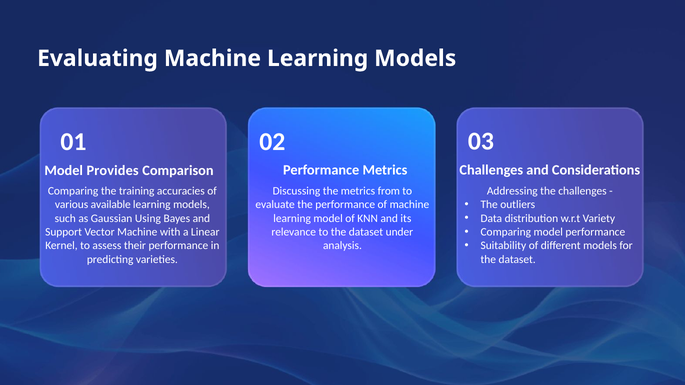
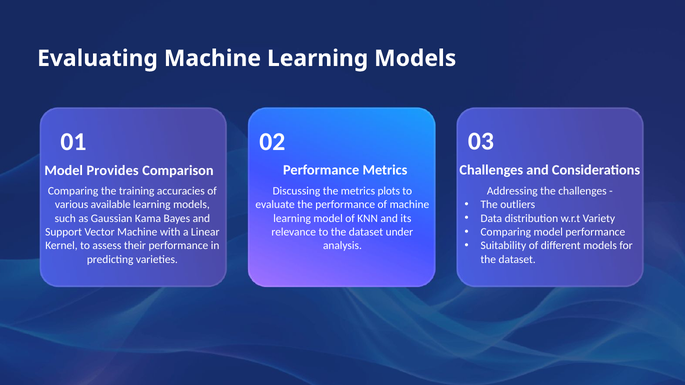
from: from -> plots (389, 191)
Using: Using -> Kama (148, 218)
